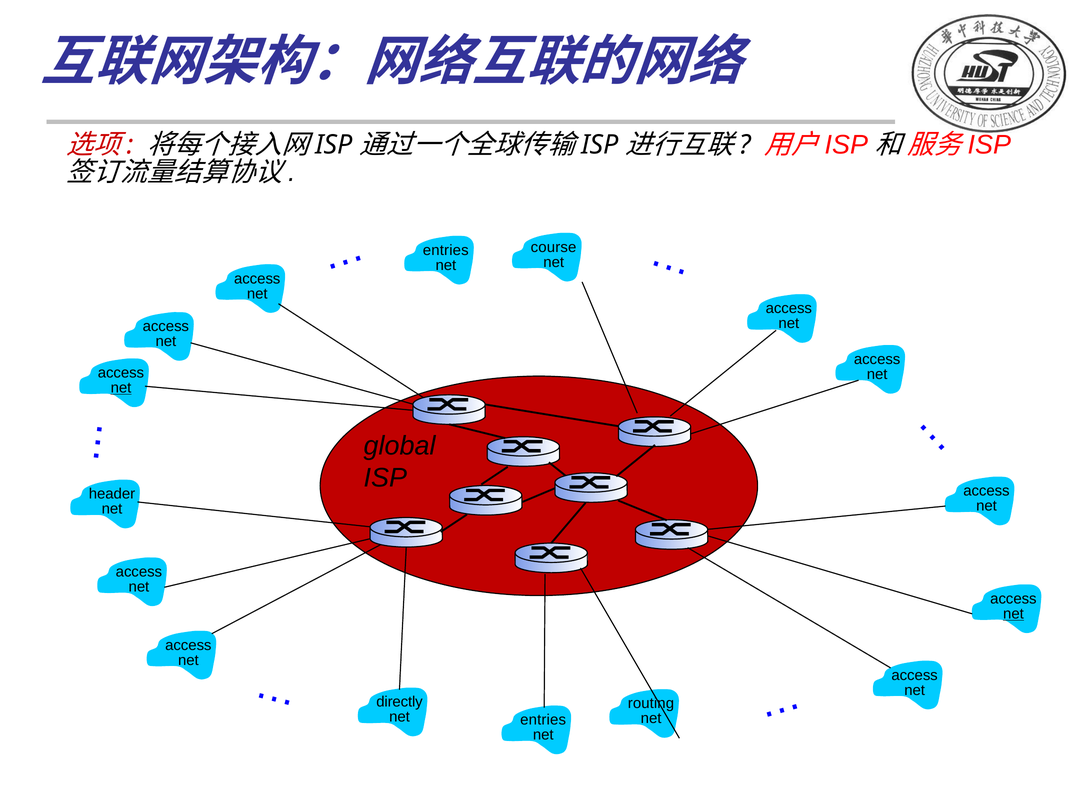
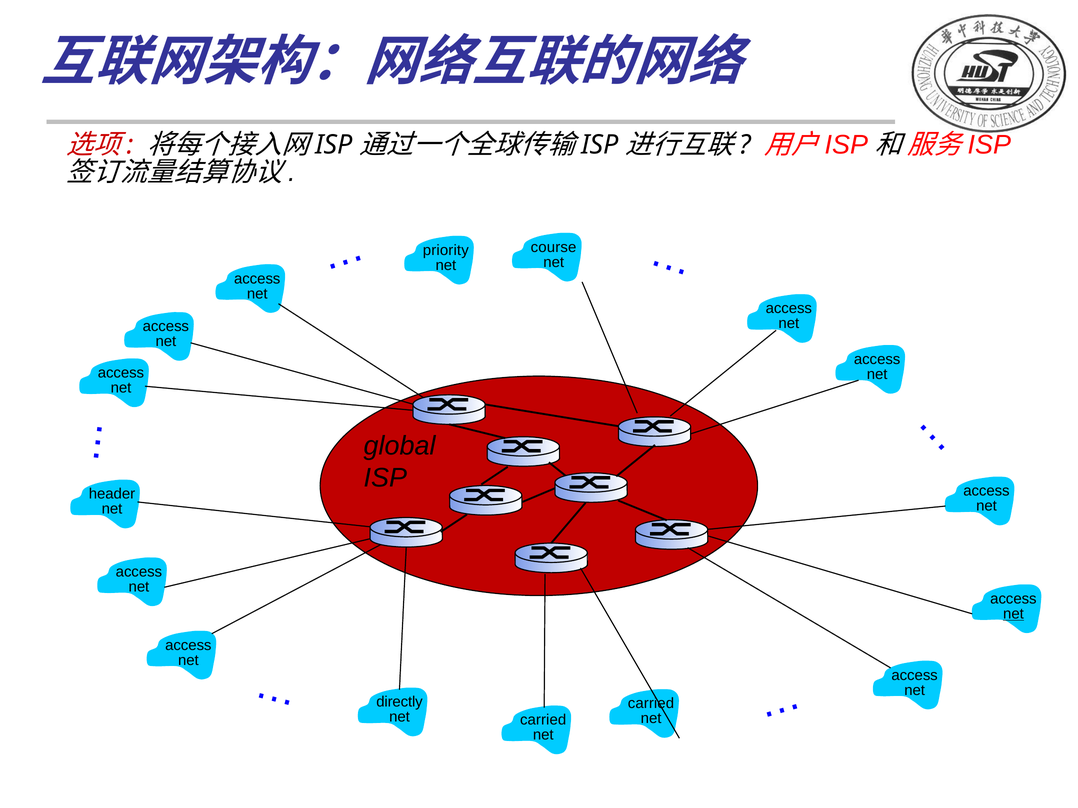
entries: entries -> priority (446, 250)
net underline: present -> none (121, 388)
routing: routing -> carried (651, 704)
entries: entries -> carried (543, 720)
